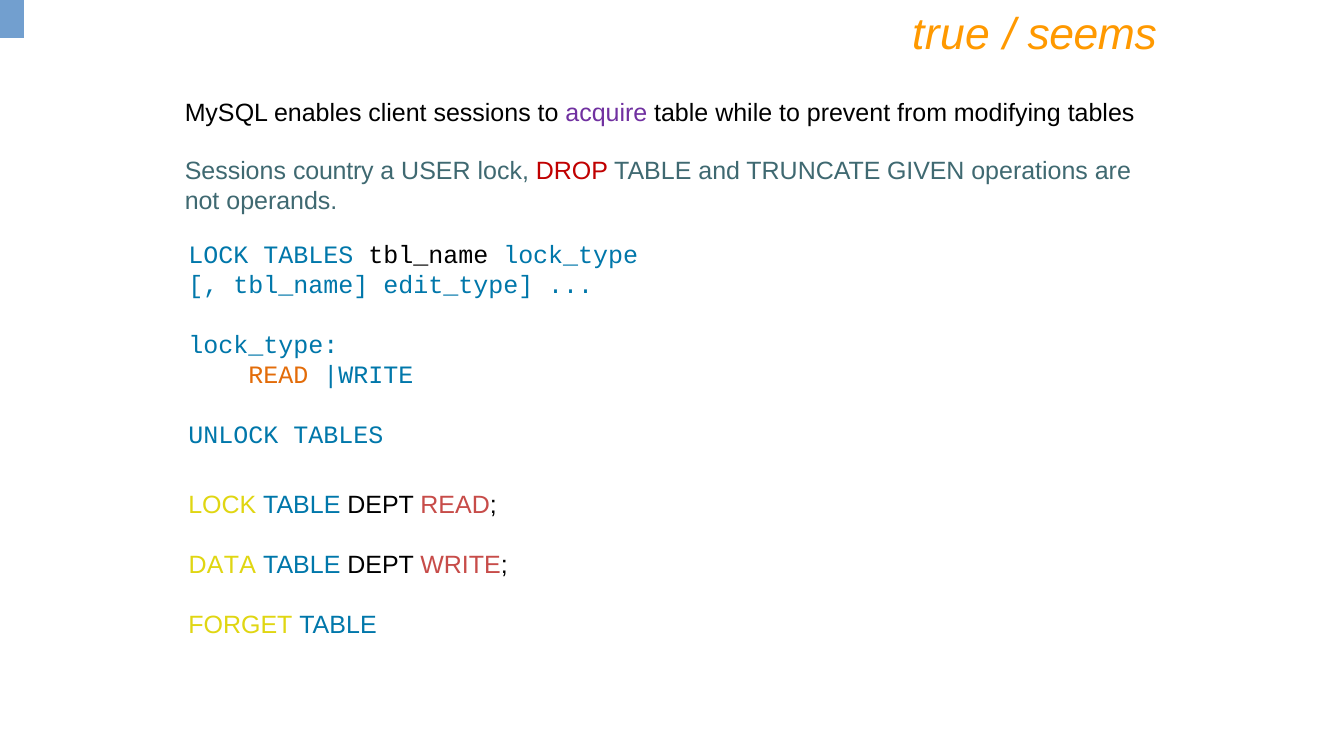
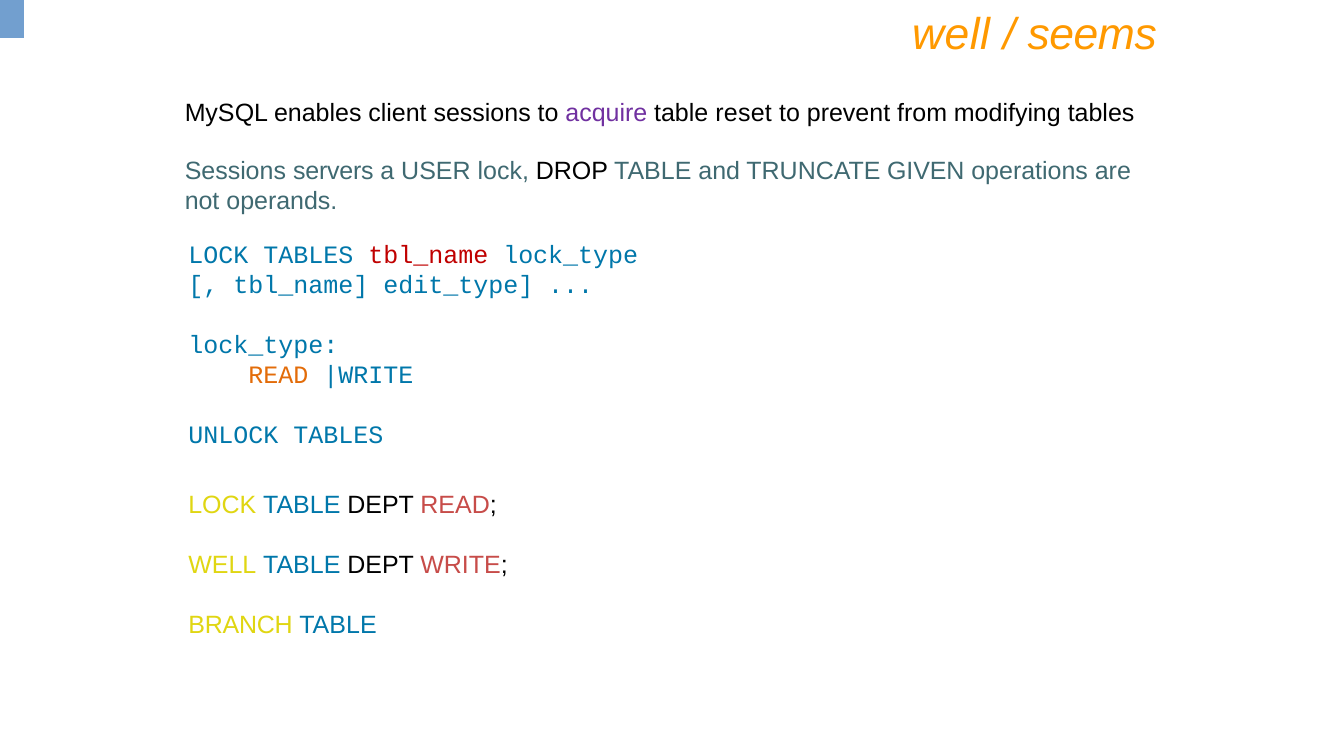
true: true -> well (951, 35)
while: while -> reset (744, 113)
country: country -> servers (333, 172)
DROP colour: red -> black (572, 172)
tbl_name colour: black -> red (428, 255)
DATA: DATA -> WELL (222, 565)
FORGET: FORGET -> BRANCH (241, 625)
